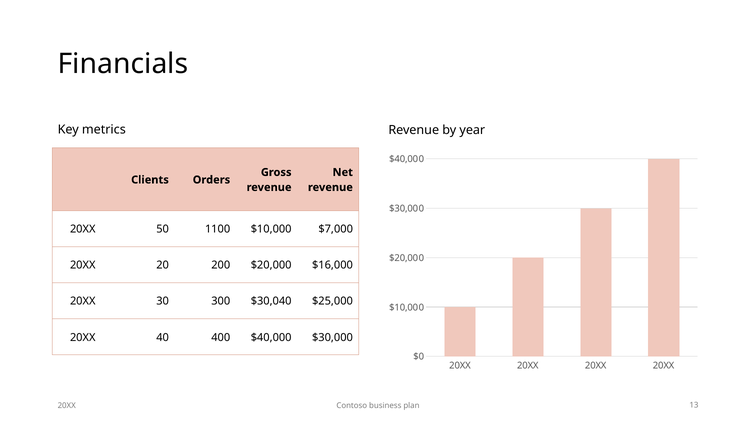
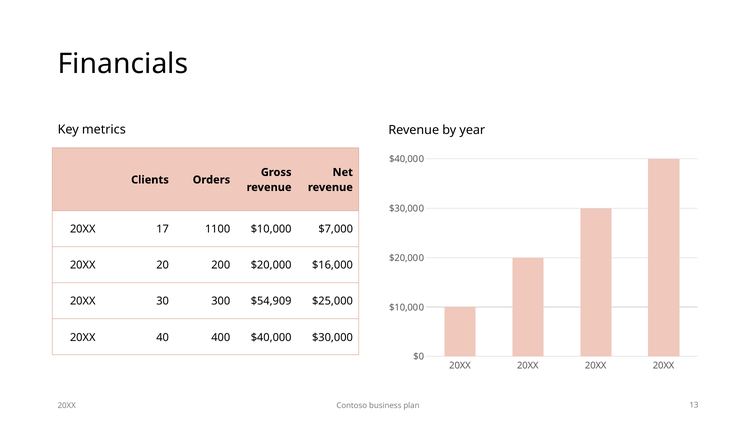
50: 50 -> 17 (163, 229)
$30,040: $30,040 -> $54,909 (271, 302)
